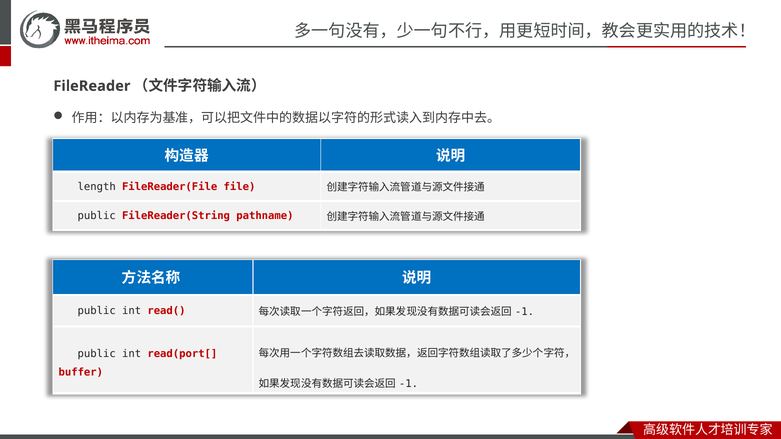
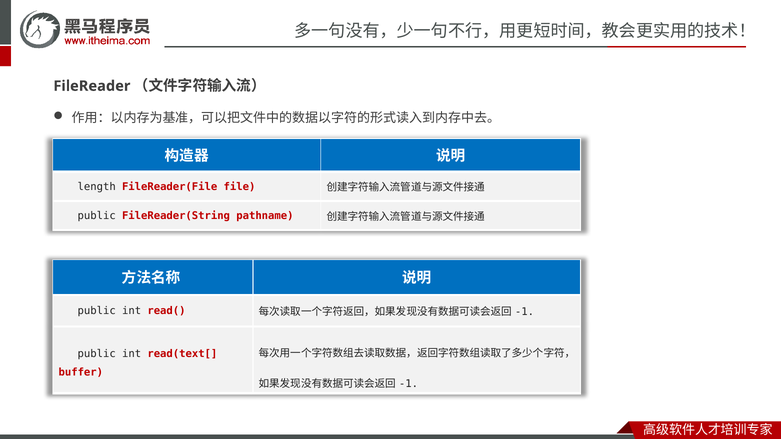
read(port[: read(port[ -> read(text[ (182, 354)
